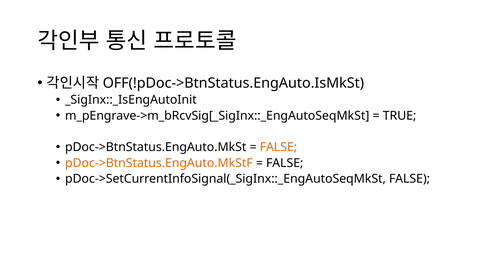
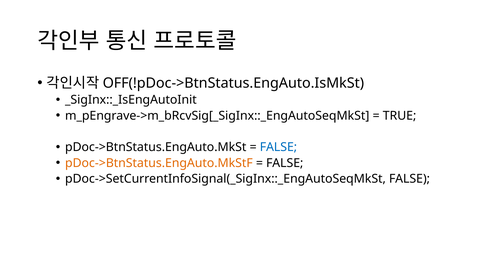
FALSE colour: orange -> blue (278, 147)
